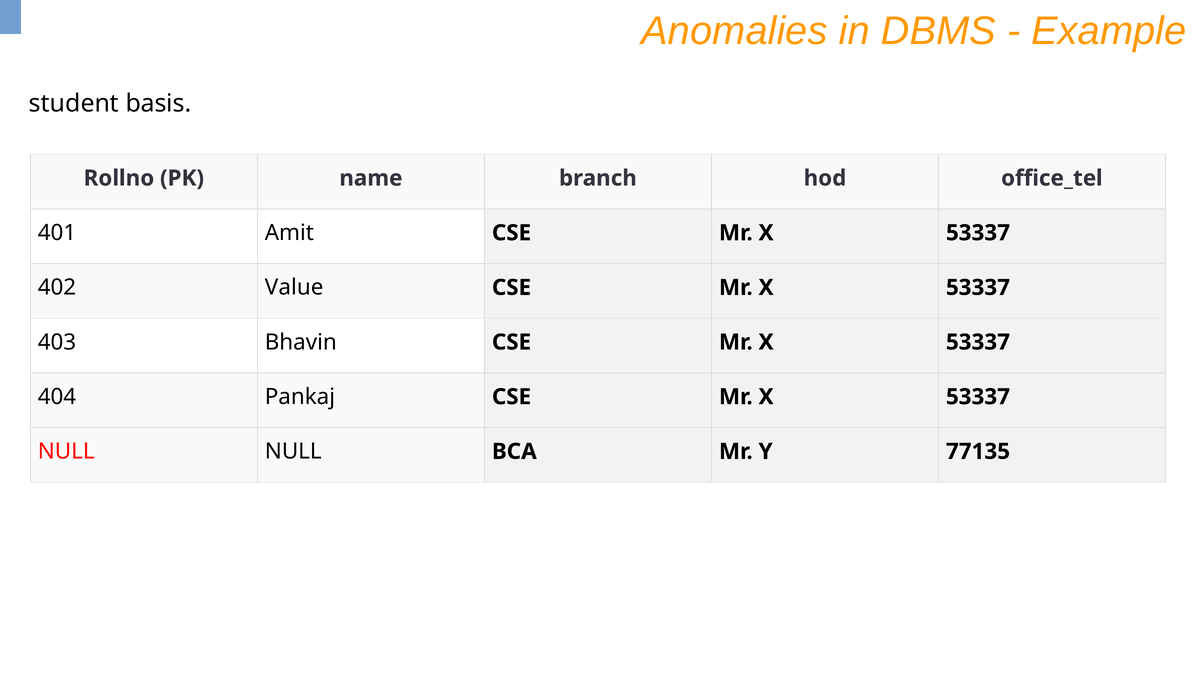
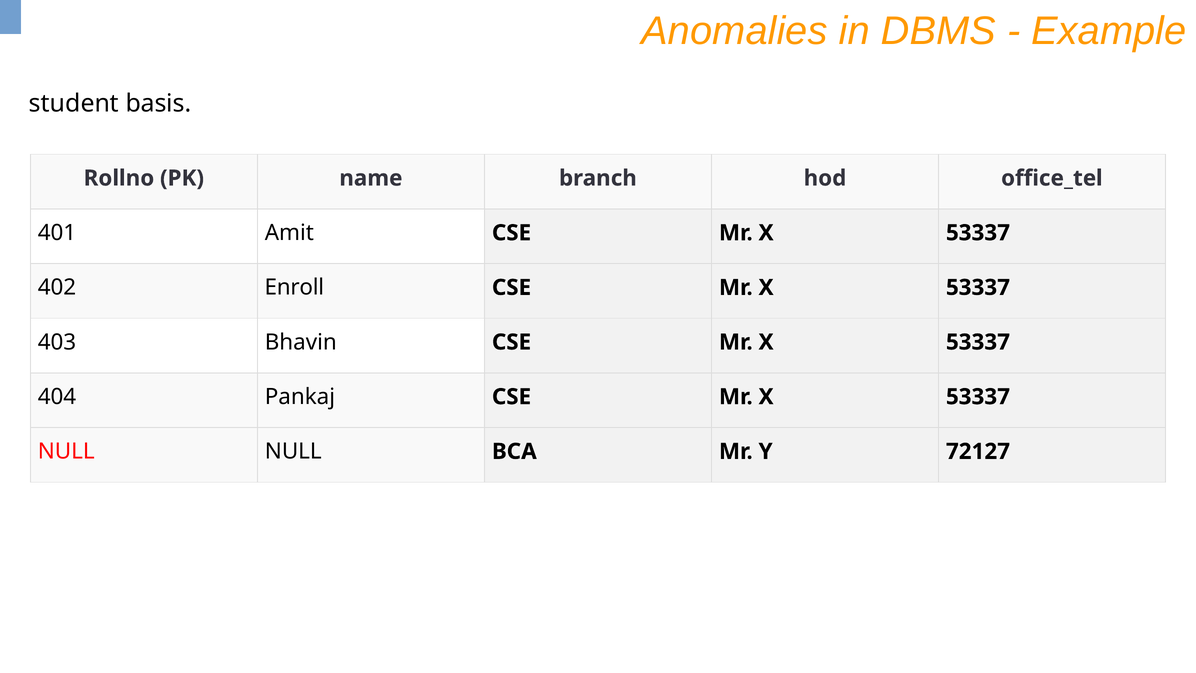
Value: Value -> Enroll (294, 287)
77135: 77135 -> 72127 (978, 451)
